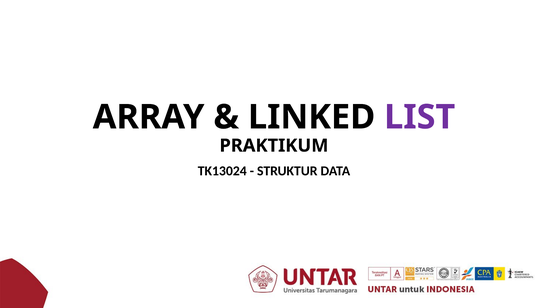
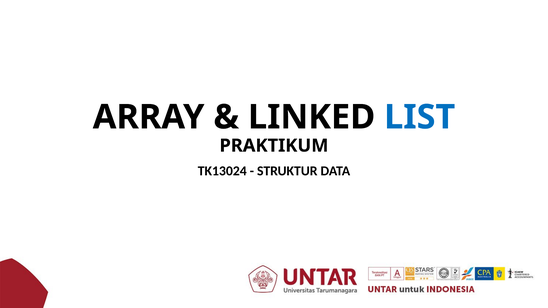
LIST colour: purple -> blue (420, 117)
